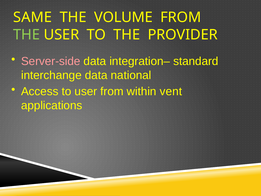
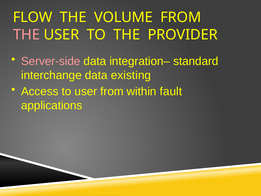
SAME: SAME -> FLOW (33, 17)
THE colour: light green -> pink (26, 35)
national: national -> existing (131, 75)
vent: vent -> fault (171, 91)
